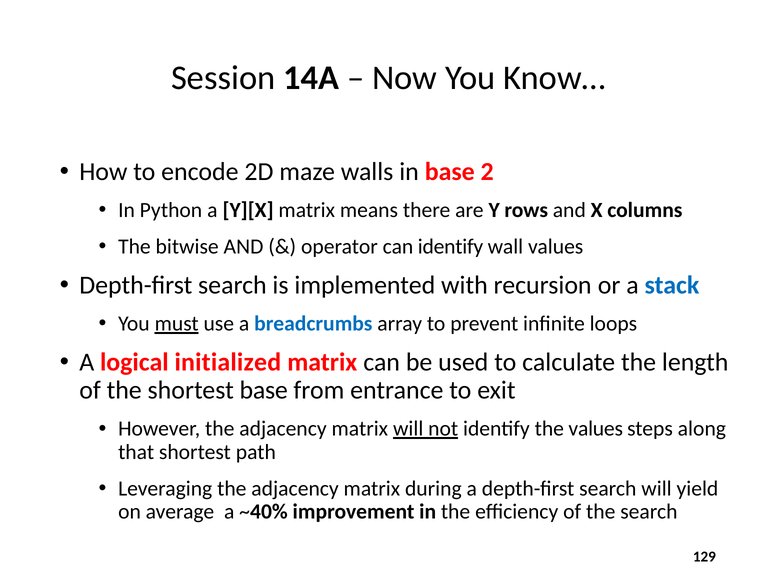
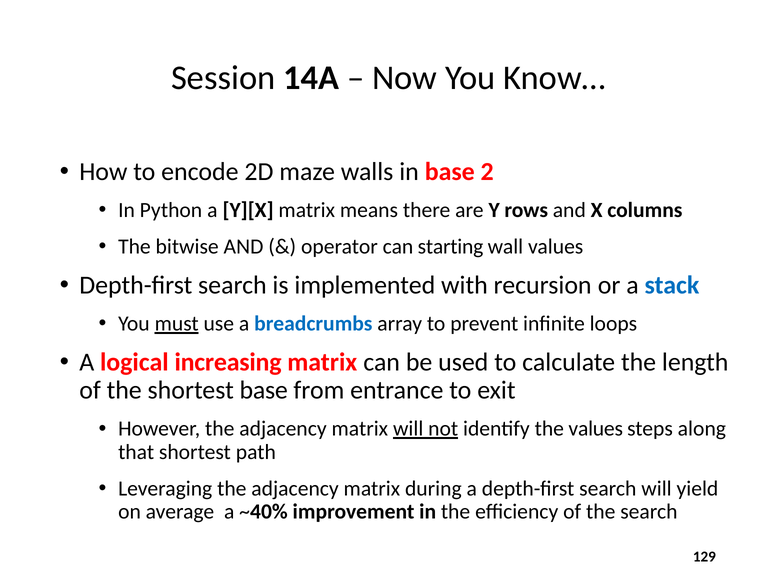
can identify: identify -> starting (451, 246)
initialized: initialized -> increasing (228, 362)
